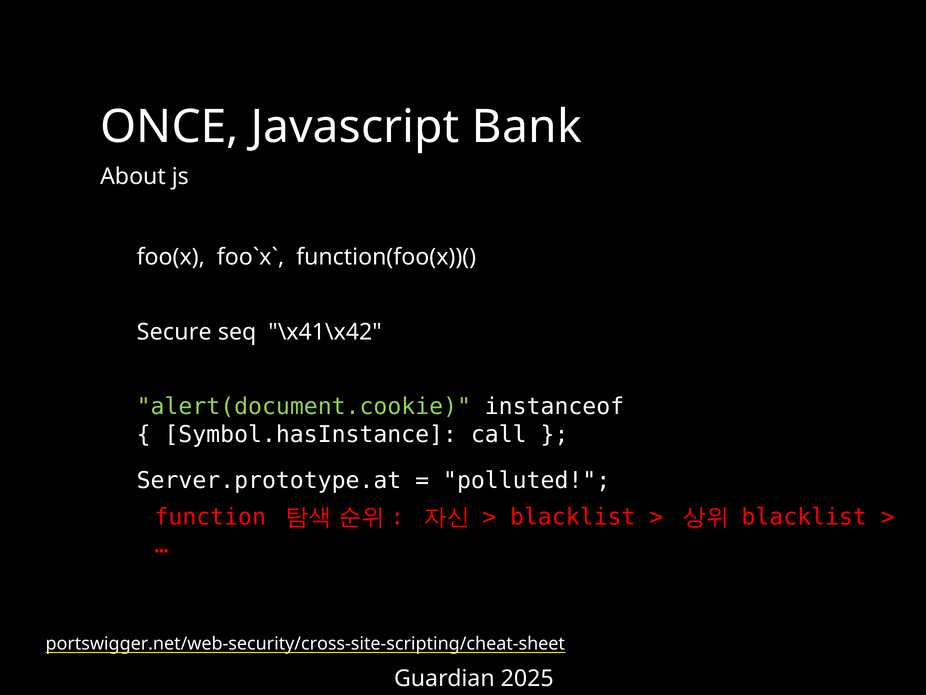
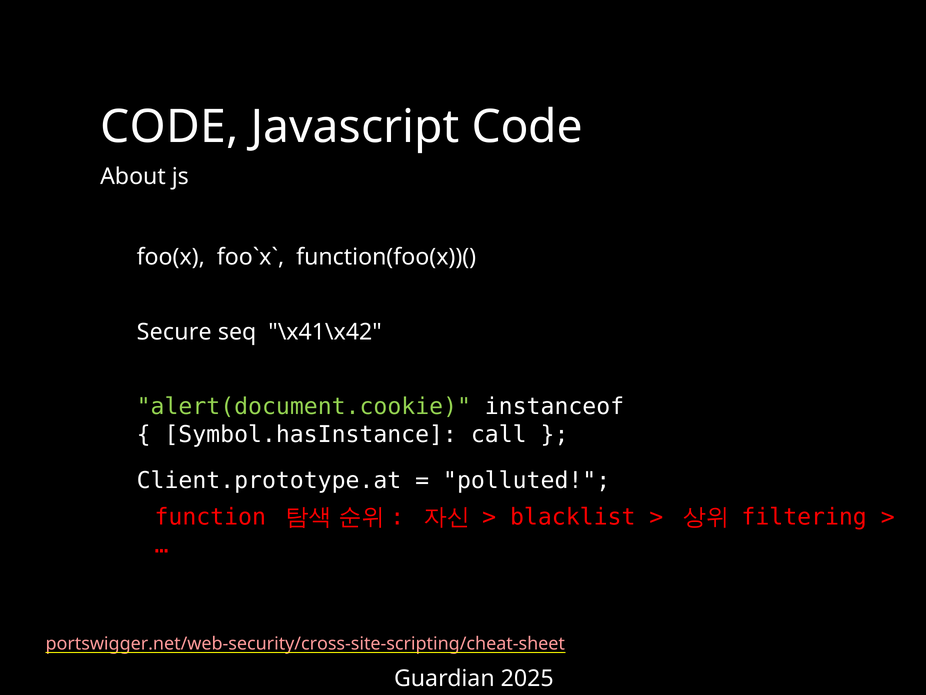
ONCE: ONCE -> CODE (169, 127)
Javascript Bank: Bank -> Code (527, 127)
Server.prototype.at: Server.prototype.at -> Client.prototype.at (269, 480)
blacklist: blacklist -> filtering (804, 517)
portswigger.net/web-security/cross-site-scripting/cheat-sheet colour: white -> pink (305, 643)
